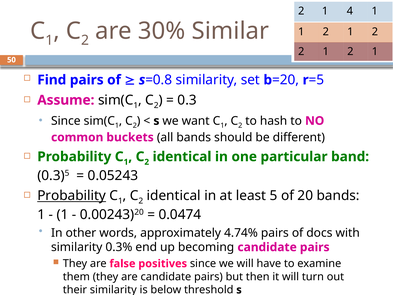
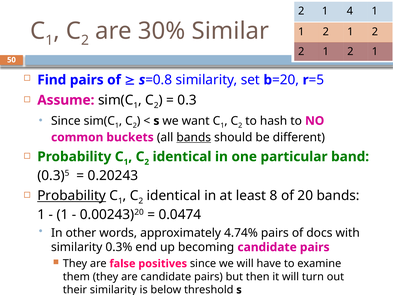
bands underline: none -> present (194, 137)
0.05243: 0.05243 -> 0.20243 (113, 175)
5: 5 -> 8 (274, 196)
